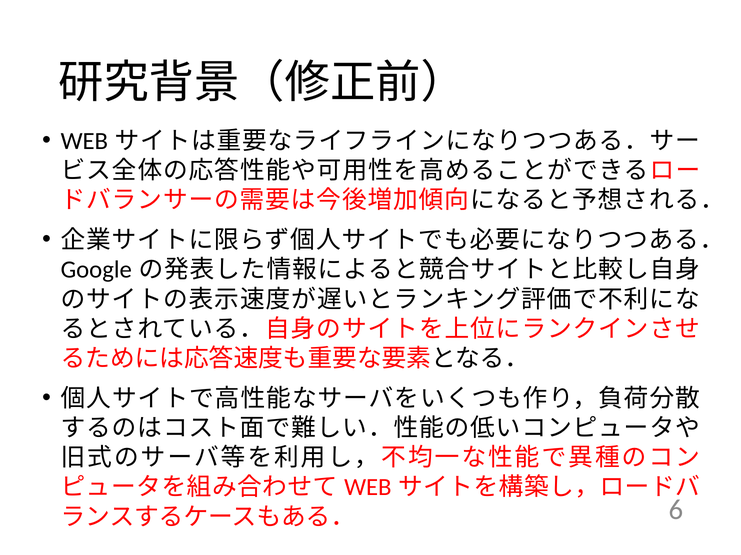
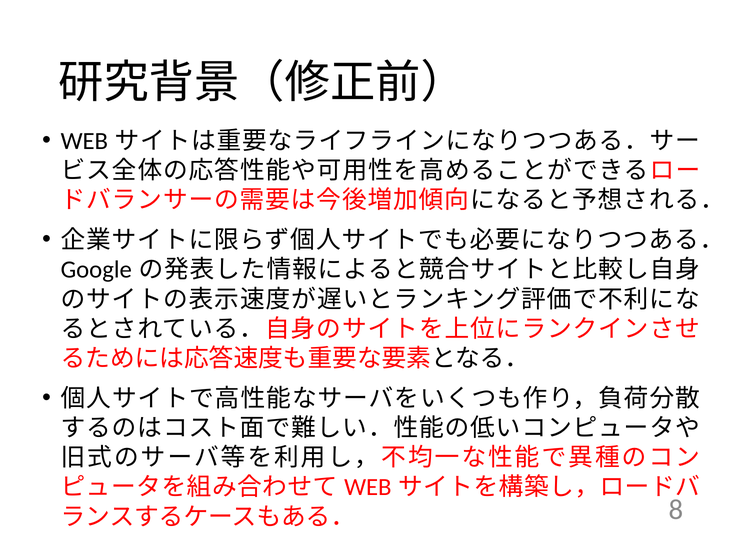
6: 6 -> 8 (676, 511)
